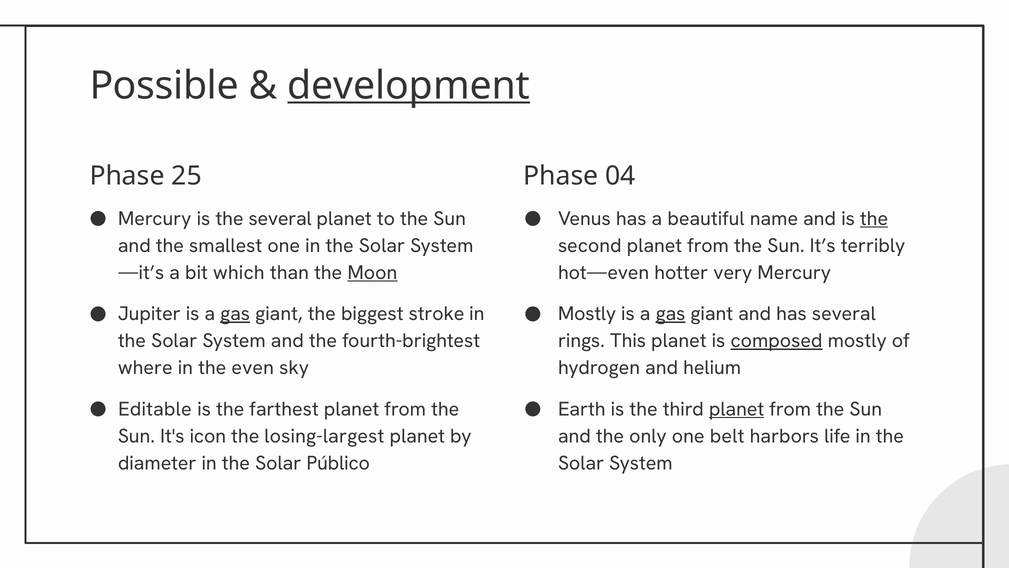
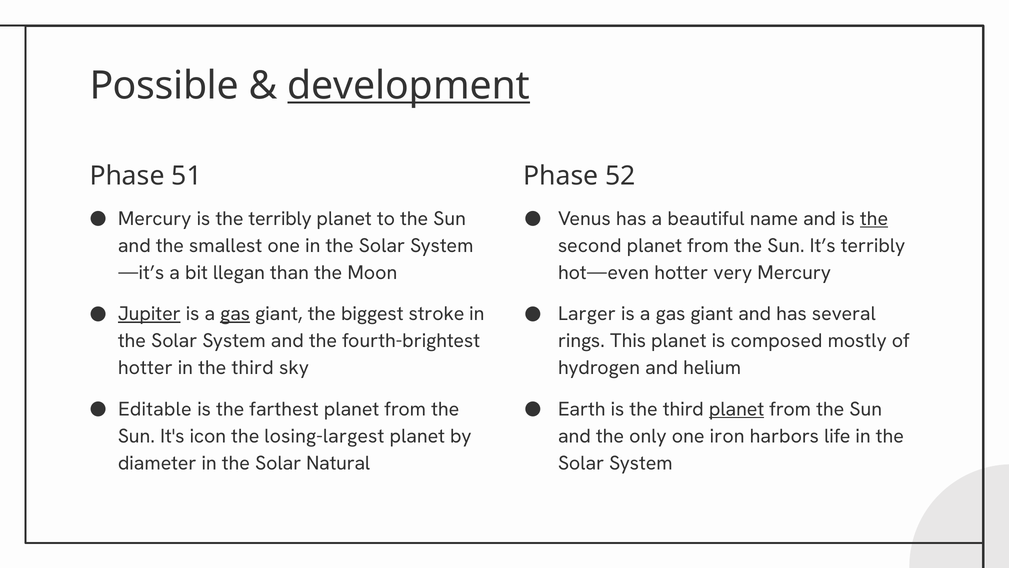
25: 25 -> 51 (187, 176)
04: 04 -> 52 (620, 176)
the several: several -> terribly (280, 218)
which: which -> llegan (239, 272)
Moon underline: present -> none (372, 272)
Jupiter underline: none -> present (149, 314)
Mostly: Mostly -> Larger (587, 314)
gas underline: present -> none (671, 314)
composed underline: present -> none (777, 341)
where: where -> hotter (145, 368)
in the even: even -> third (253, 368)
belt: belt -> iron (727, 436)
Público: Público -> Natural (338, 463)
